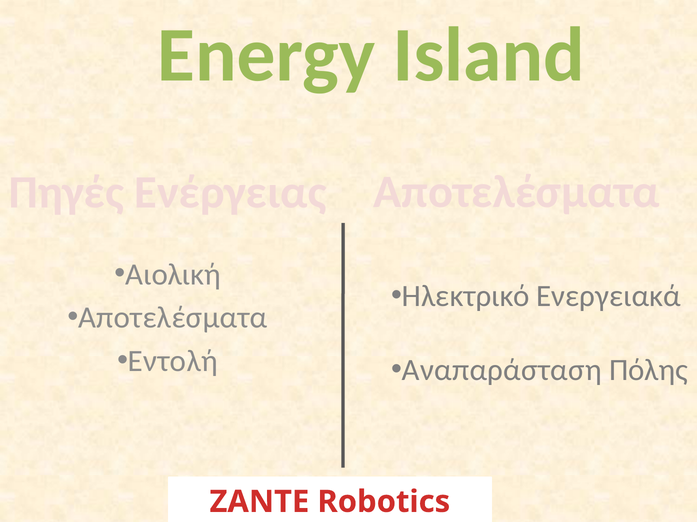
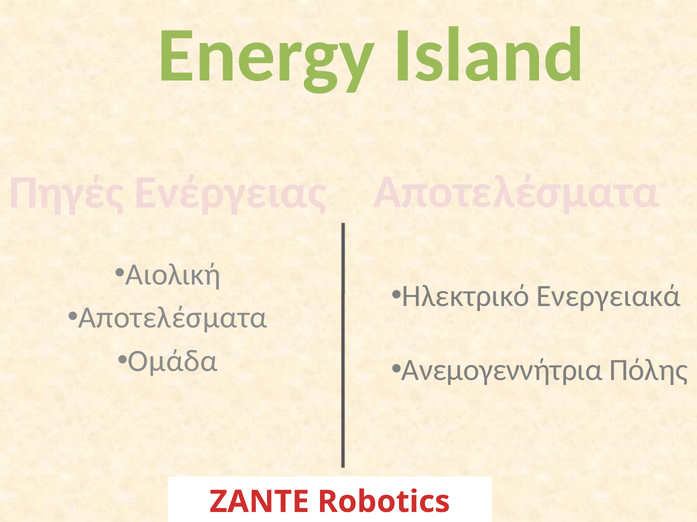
Εντολή: Εντολή -> Ομάδα (173, 362)
Αναπαράσταση: Αναπαράσταση -> Ανεμογεννήτρια (502, 371)
